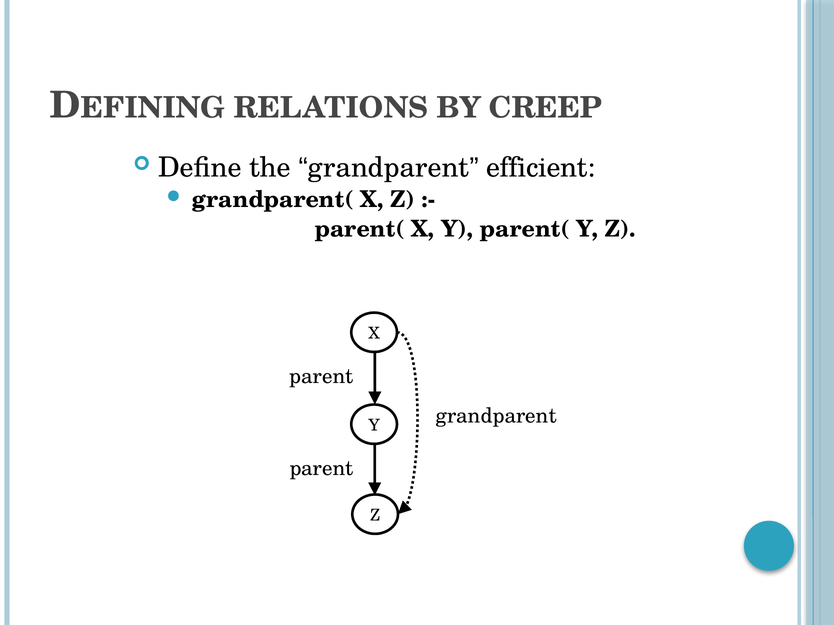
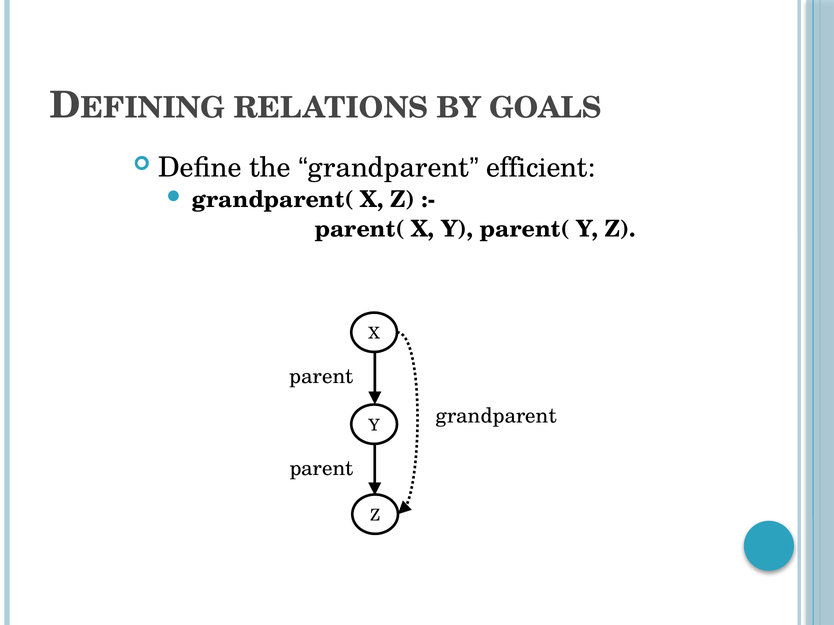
CREEP: CREEP -> GOALS (546, 108)
